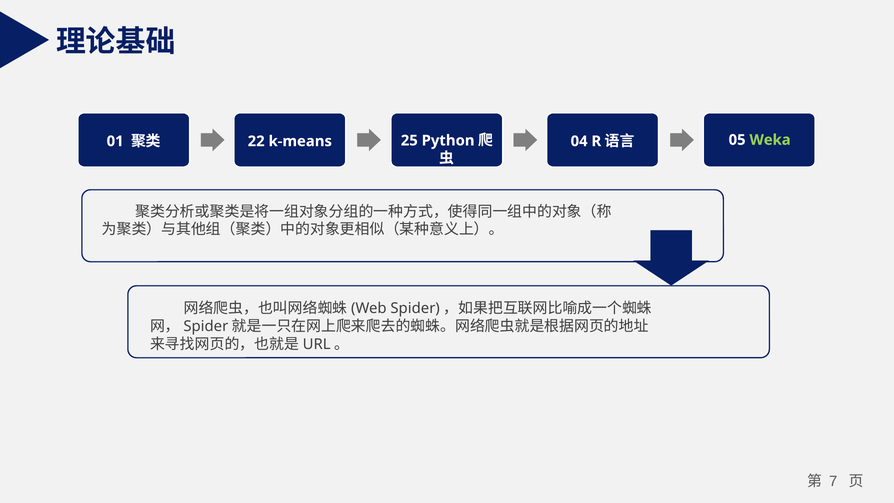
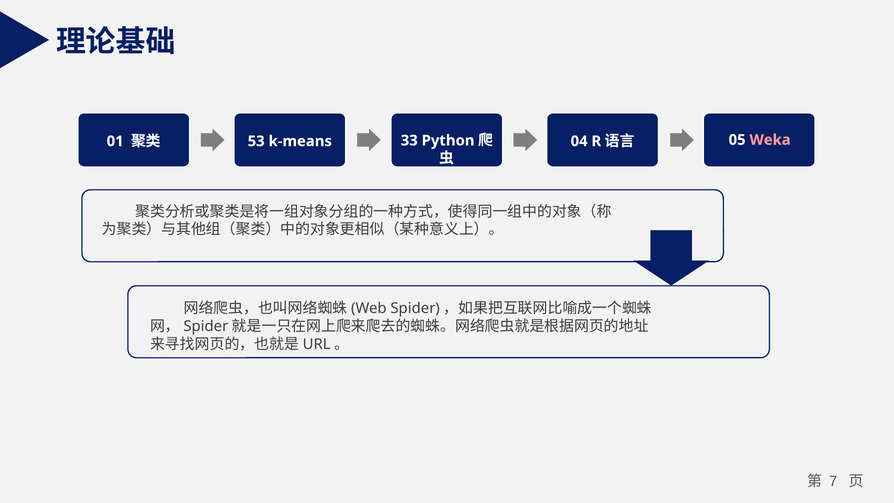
22: 22 -> 53 (256, 141)
25: 25 -> 33 (409, 140)
Weka colour: light green -> pink (770, 140)
